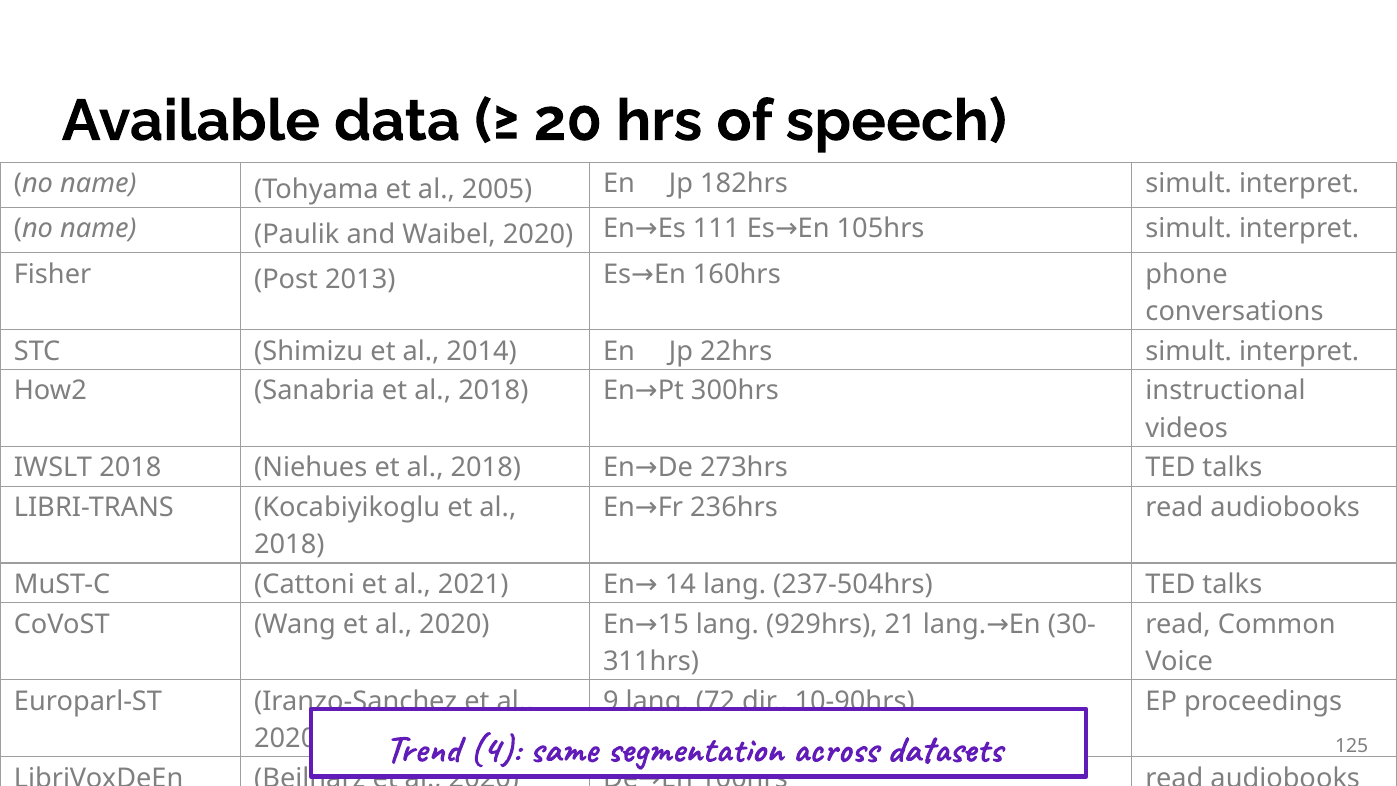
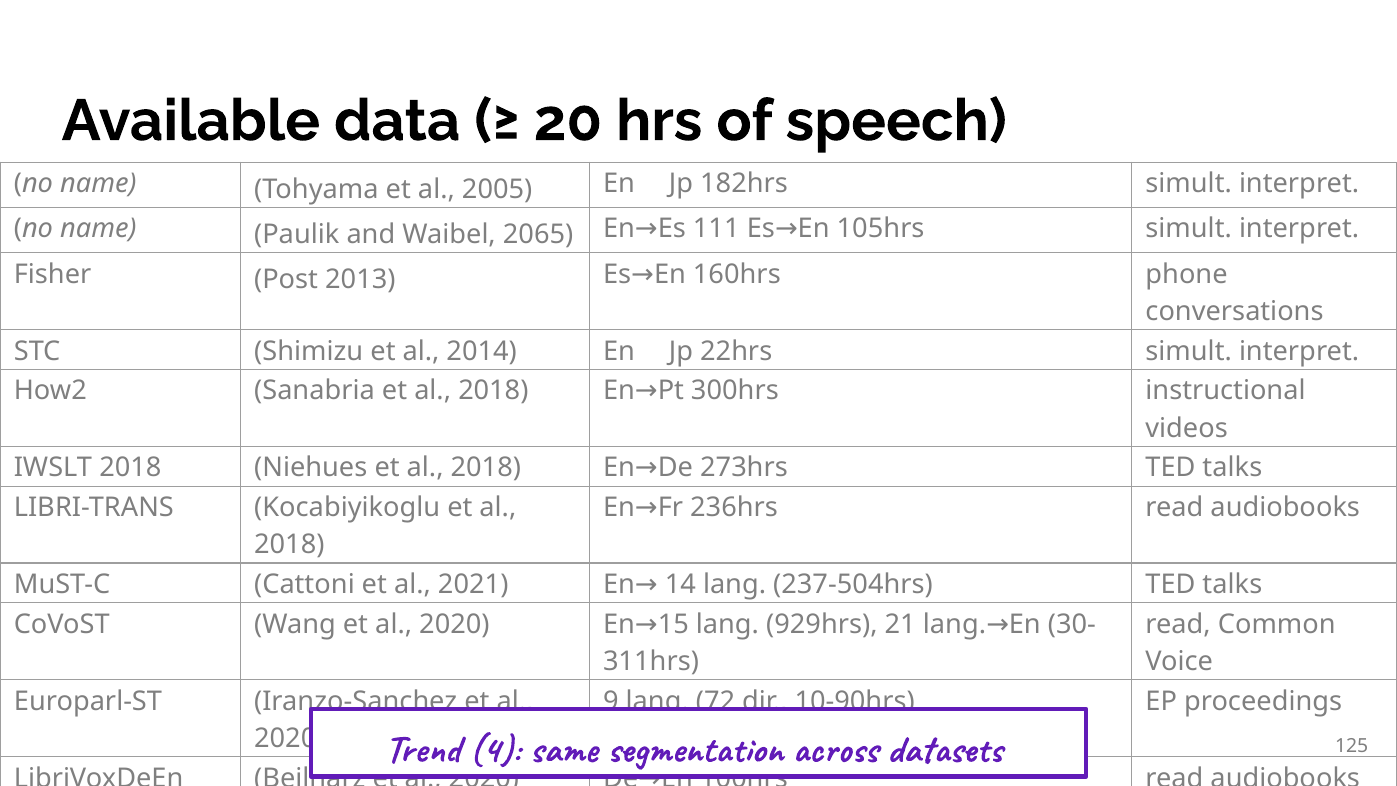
Waibel 2020: 2020 -> 2065 (538, 234)
